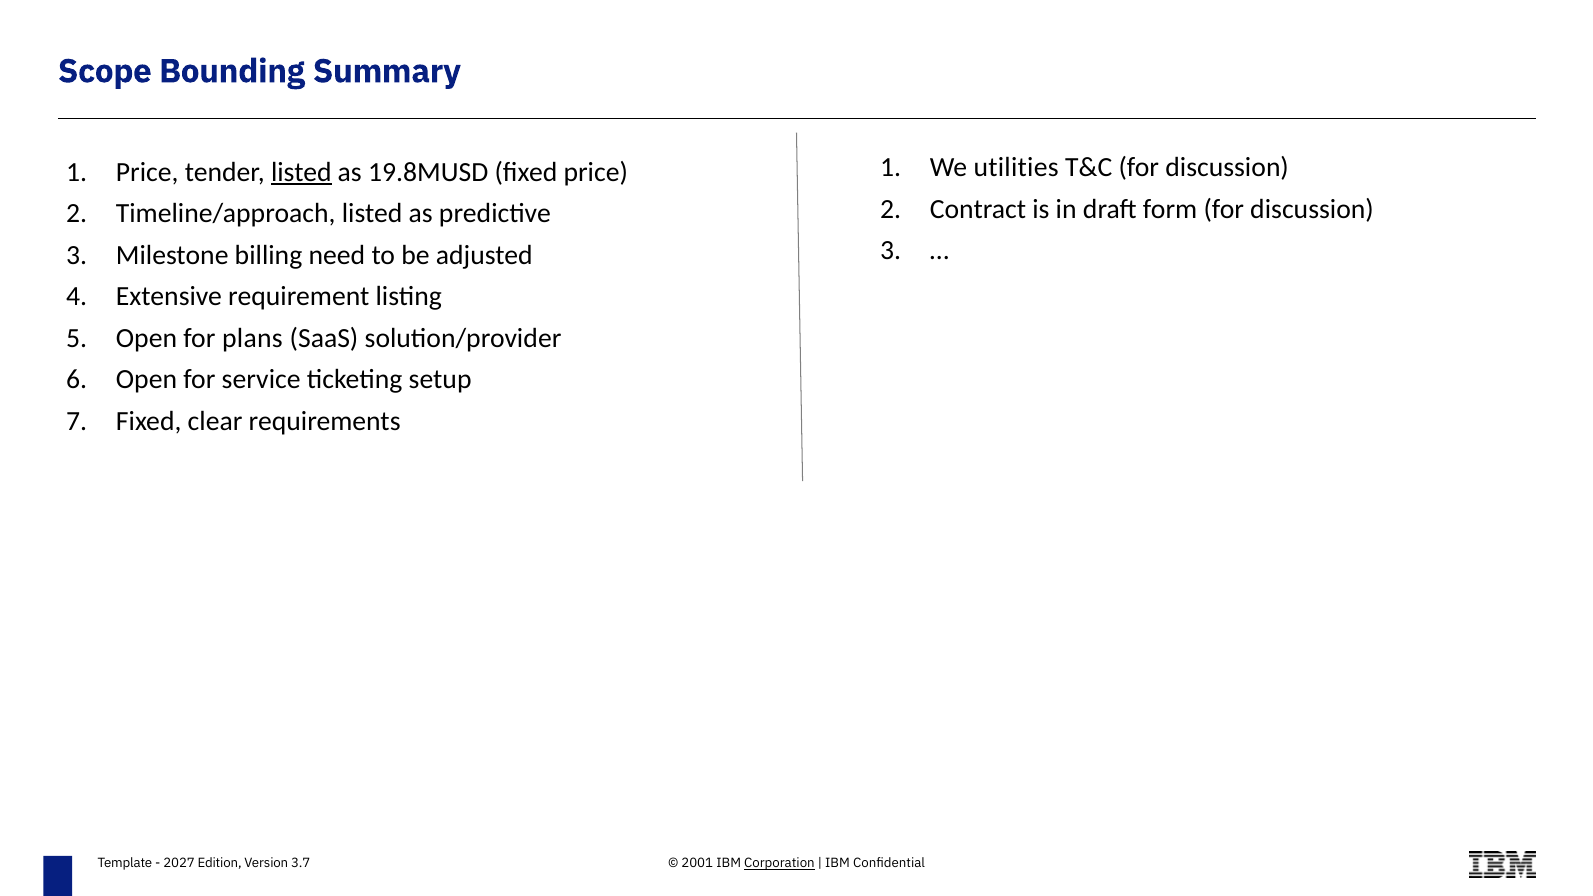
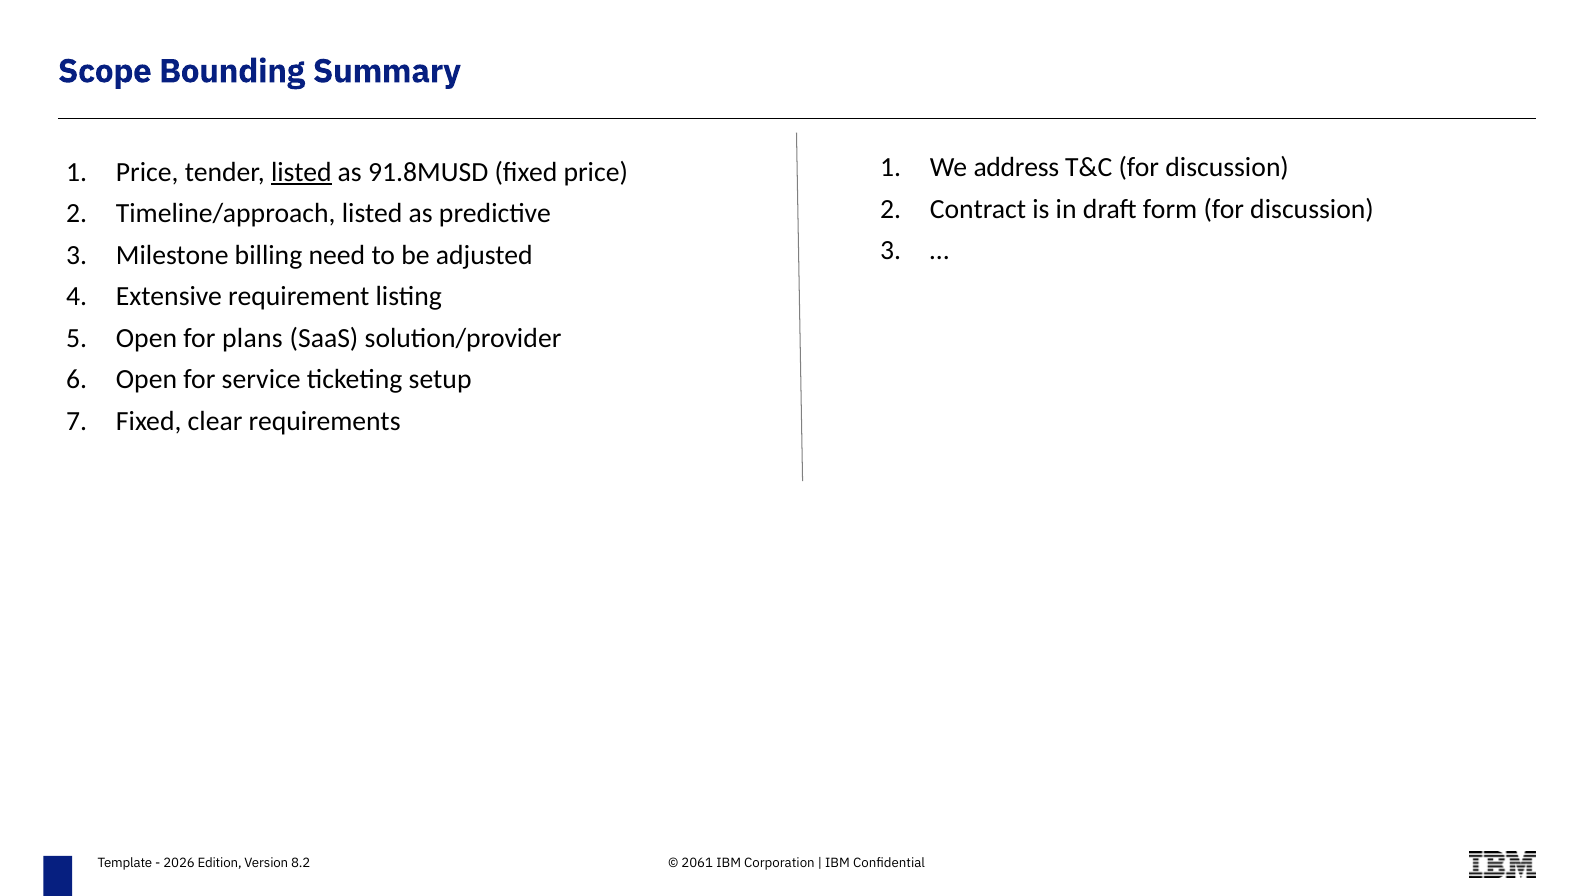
utilities: utilities -> address (1016, 168)
19.8MUSD: 19.8MUSD -> 91.8MUSD (428, 172)
2027: 2027 -> 2026 (179, 863)
3.7: 3.7 -> 8.2 (301, 863)
2001: 2001 -> 2061 (697, 863)
Corporation underline: present -> none (779, 863)
